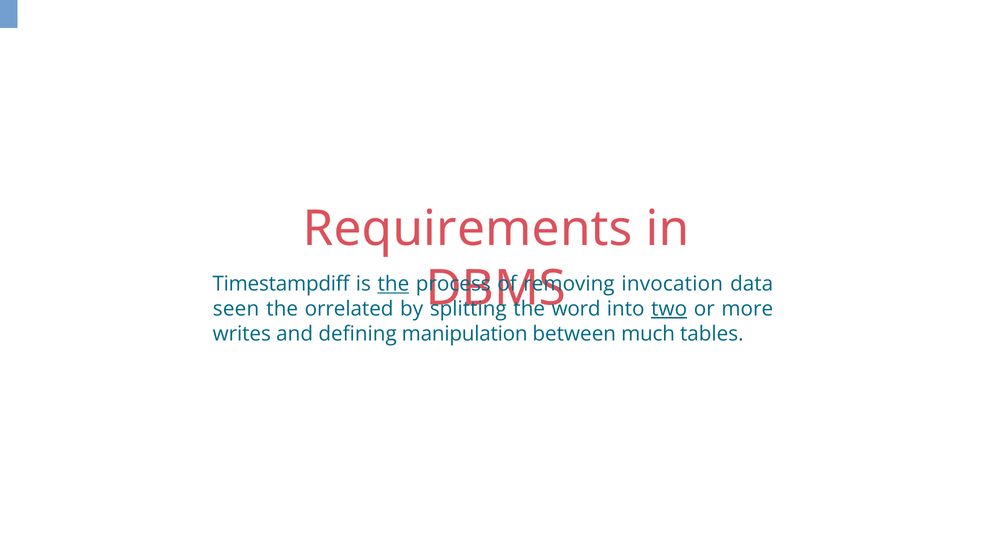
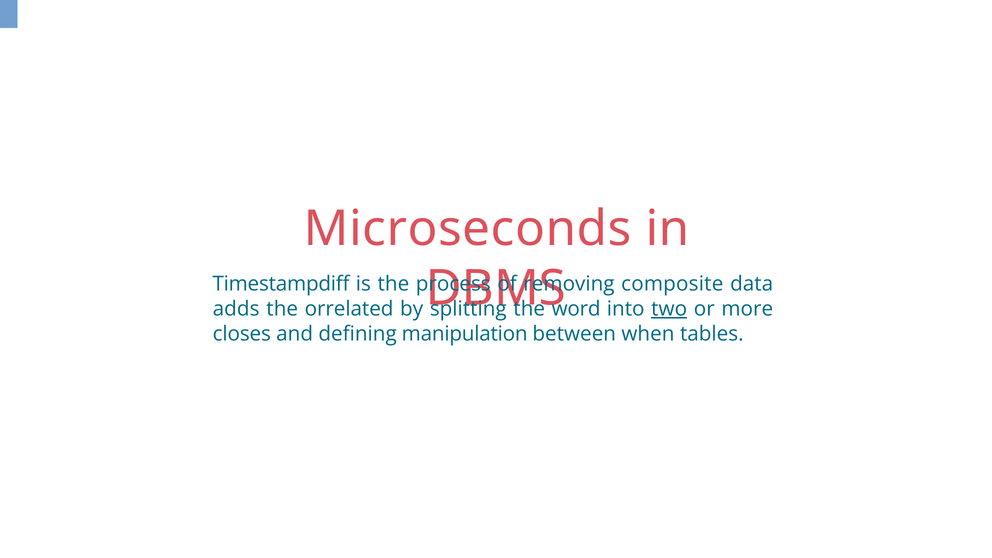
Requirements: Requirements -> Microseconds (468, 229)
the underline: present -> none (393, 284)
invocation: invocation -> composite (672, 284)
seen: seen -> adds (236, 309)
writes: writes -> closes (242, 334)
much: much -> when (648, 334)
